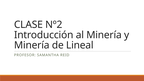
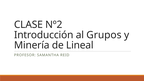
al Minería: Minería -> Grupos (104, 35)
